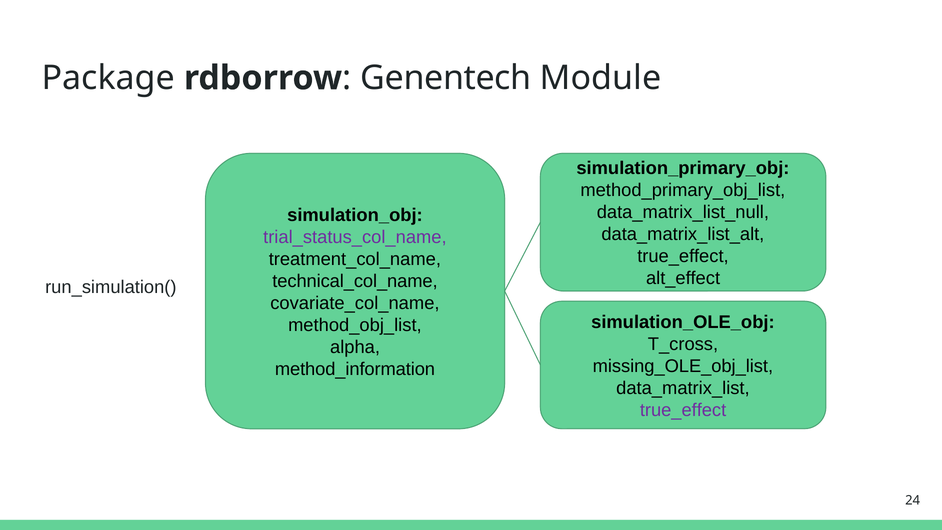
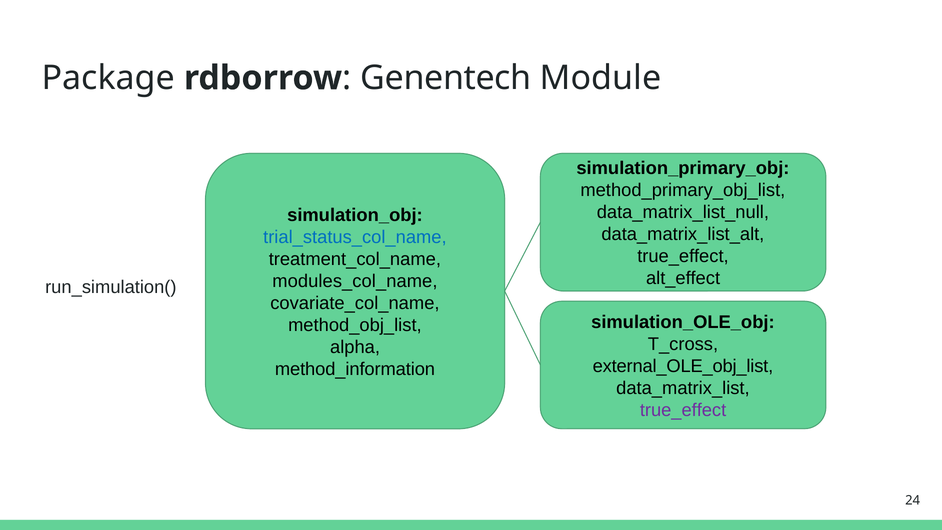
trial_status_col_name colour: purple -> blue (355, 237)
technical_col_name: technical_col_name -> modules_col_name (355, 281)
missing_OLE_obj_list: missing_OLE_obj_list -> external_OLE_obj_list (683, 366)
